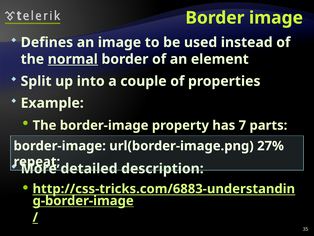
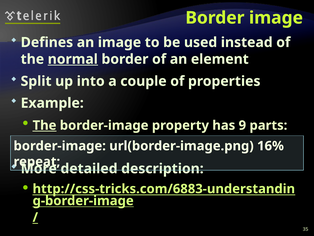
The underline: none -> present (44, 125)
7: 7 -> 9 (242, 125)
27%: 27% -> 16% (270, 146)
